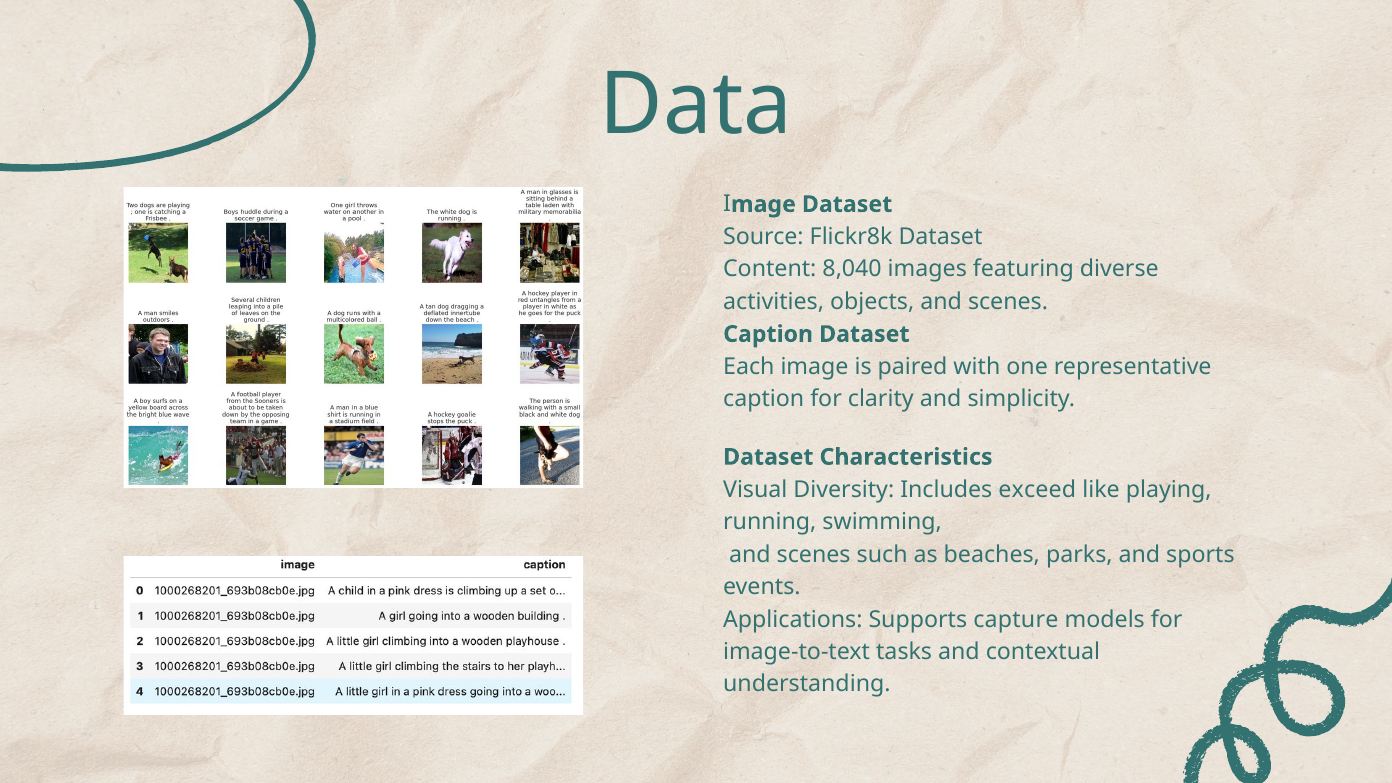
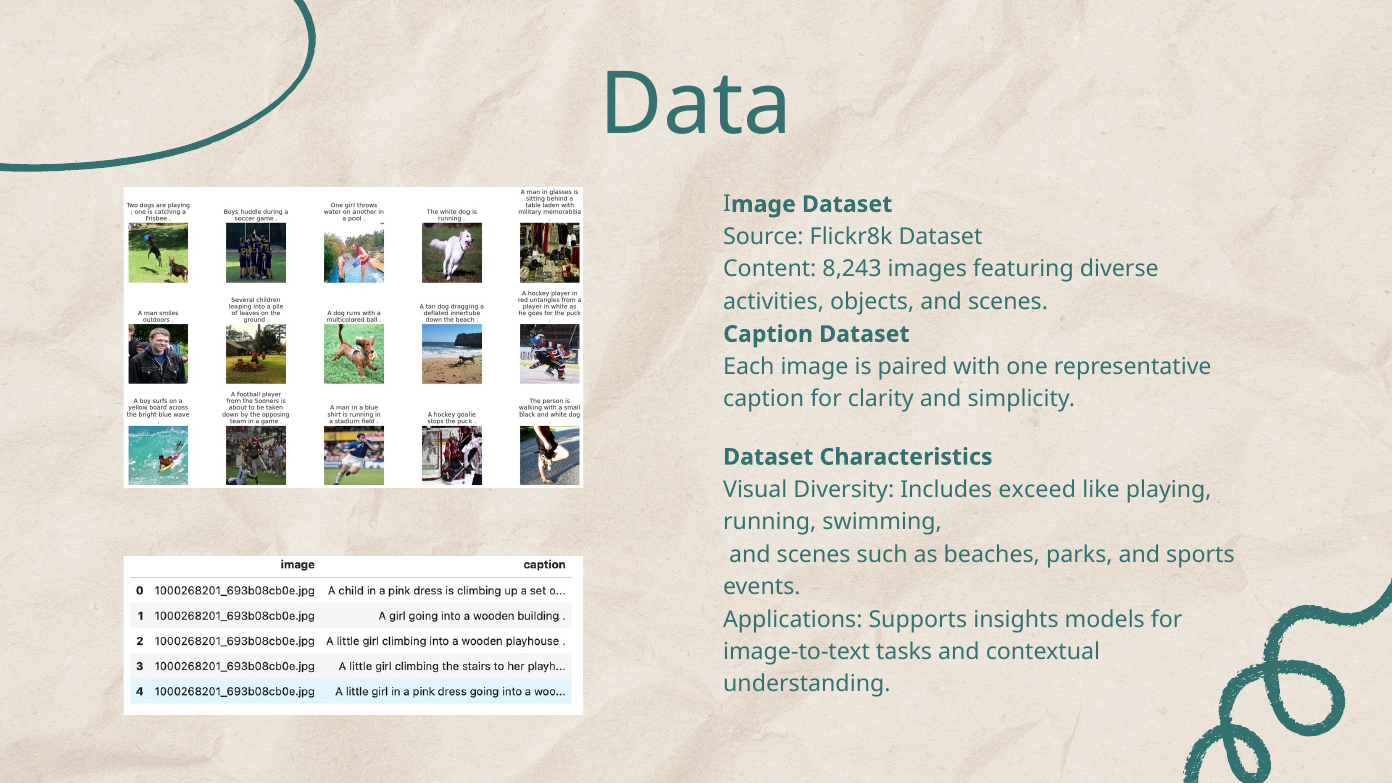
8,040: 8,040 -> 8,243 (852, 269)
capture: capture -> insights (1016, 619)
